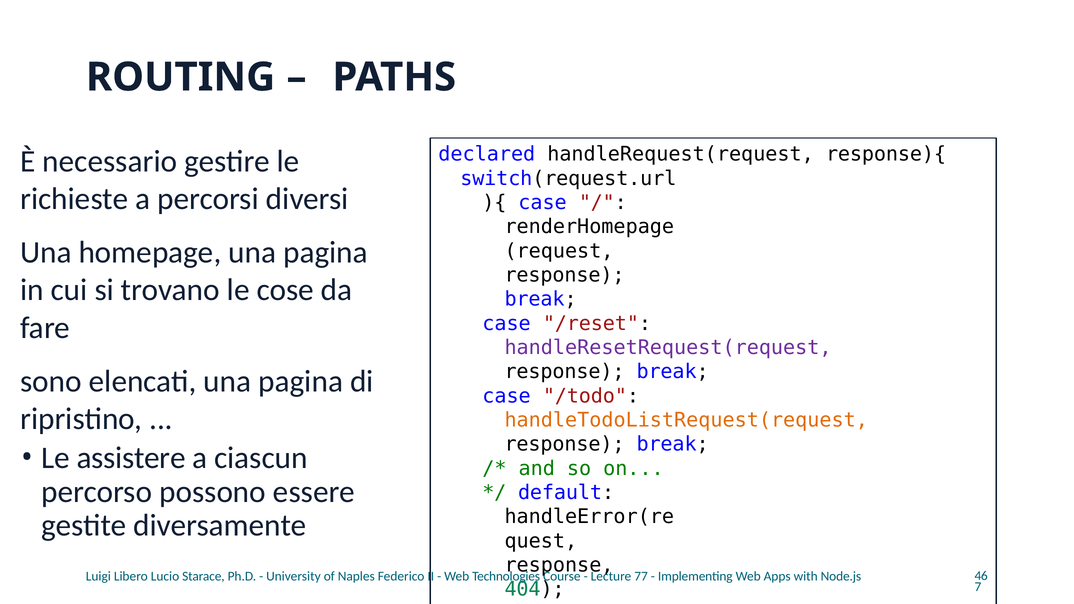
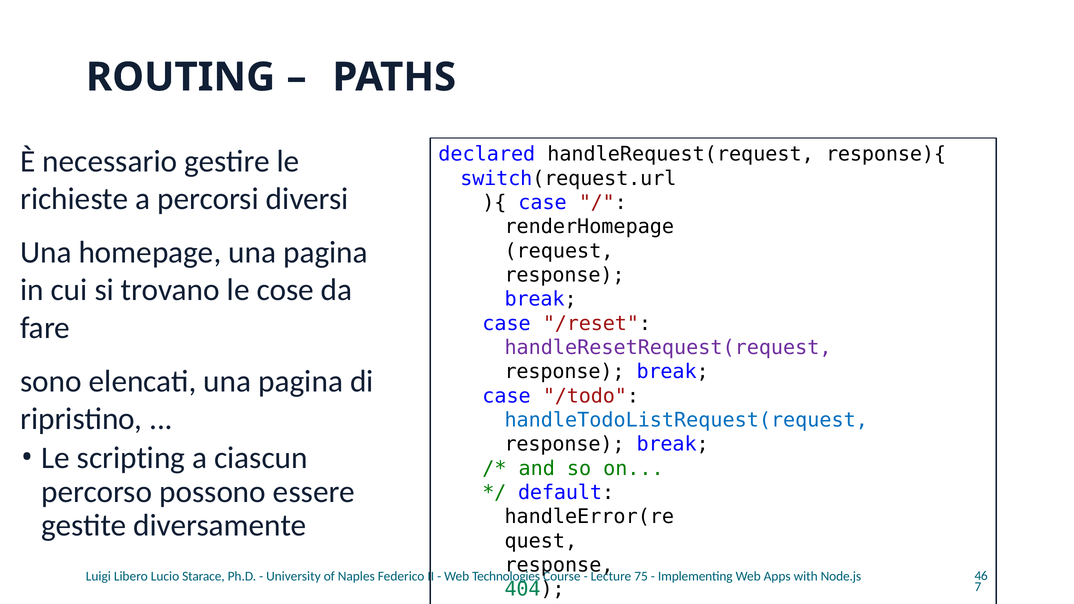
handleTodoListRequest(request colour: orange -> blue (686, 420)
assistere: assistere -> scripting (131, 458)
77: 77 -> 75 (641, 576)
